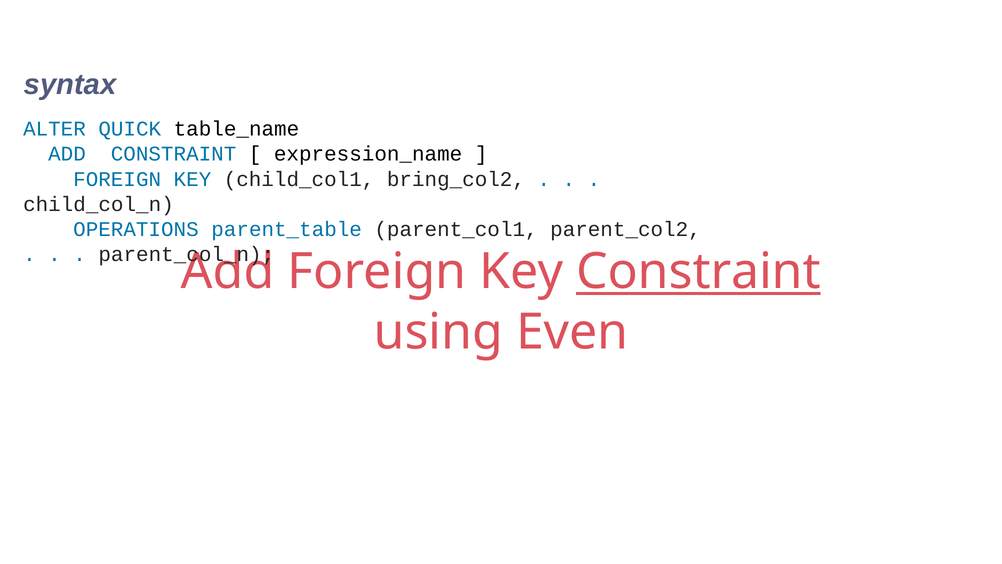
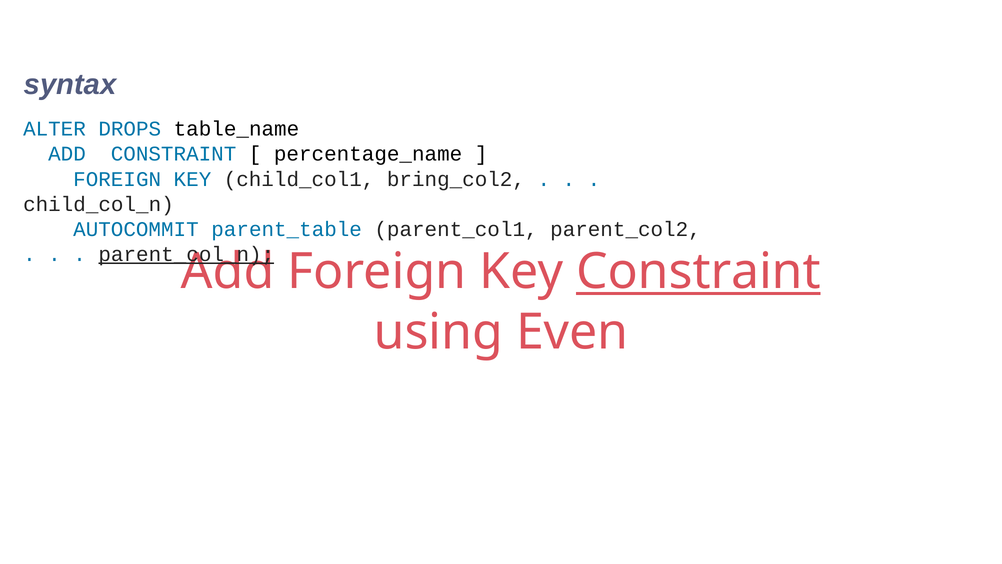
QUICK: QUICK -> DROPS (130, 129)
expression_name: expression_name -> percentage_name (368, 154)
OPERATIONS: OPERATIONS -> AUTOCOMMIT (136, 229)
parent_col_n underline: none -> present (186, 254)
